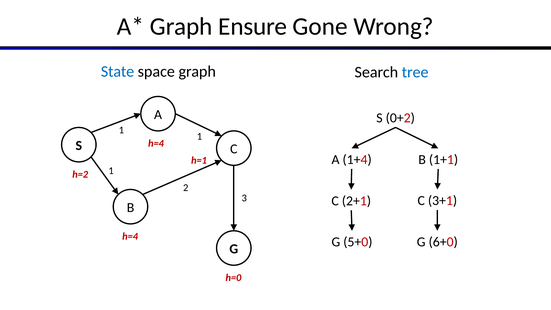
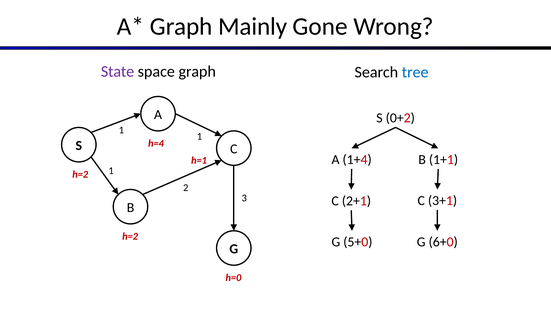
Ensure: Ensure -> Mainly (253, 26)
State colour: blue -> purple (118, 71)
h=4: h=4 -> h=2 (130, 236)
